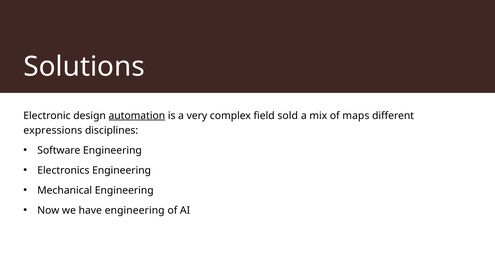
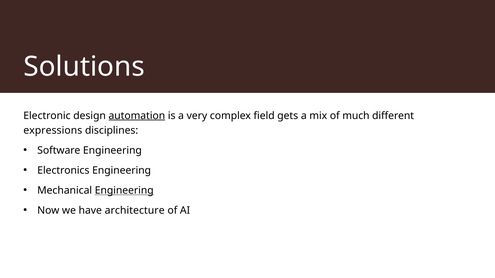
sold: sold -> gets (288, 116)
maps: maps -> much (356, 116)
Engineering underline: none -> present (124, 191)
have engineering: engineering -> architecture (135, 211)
